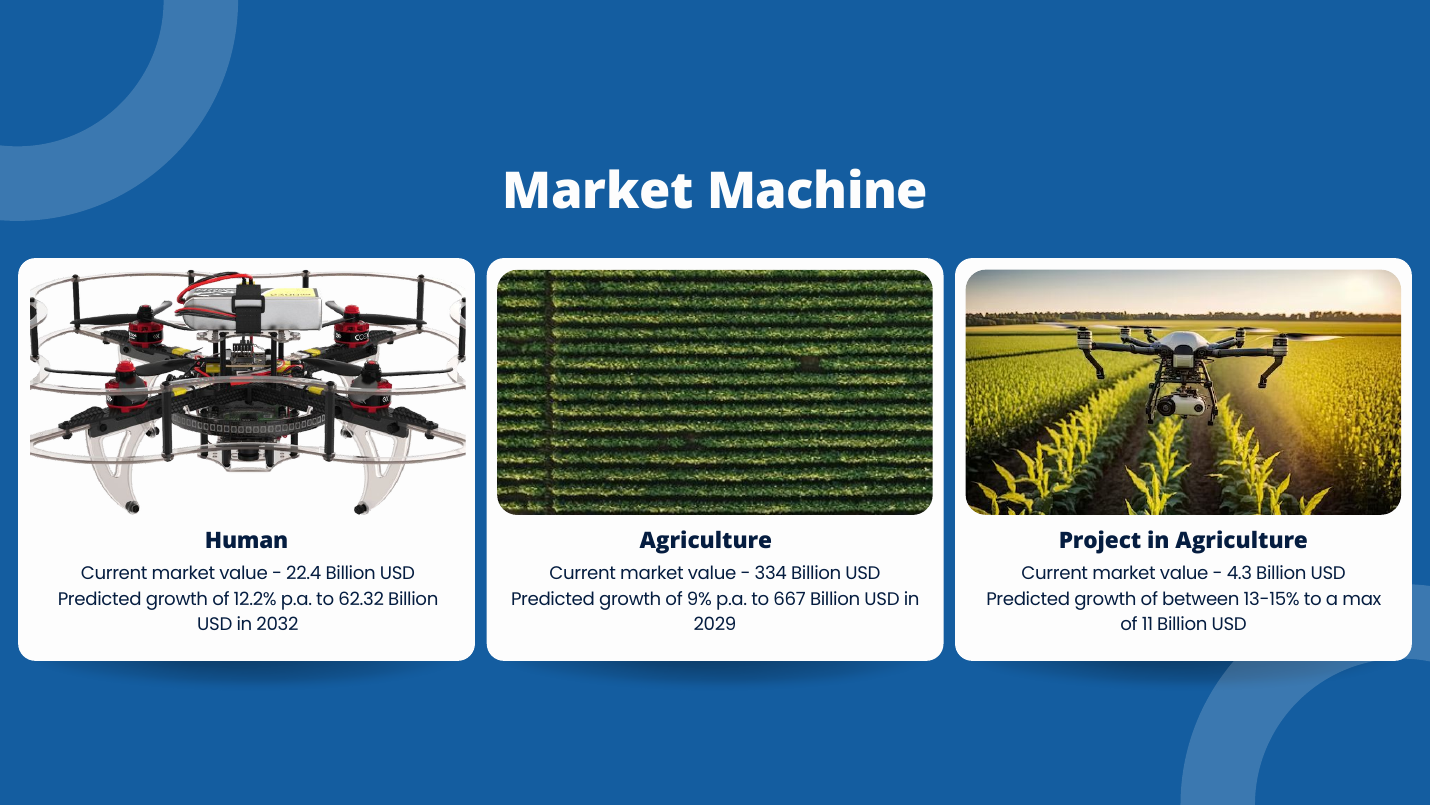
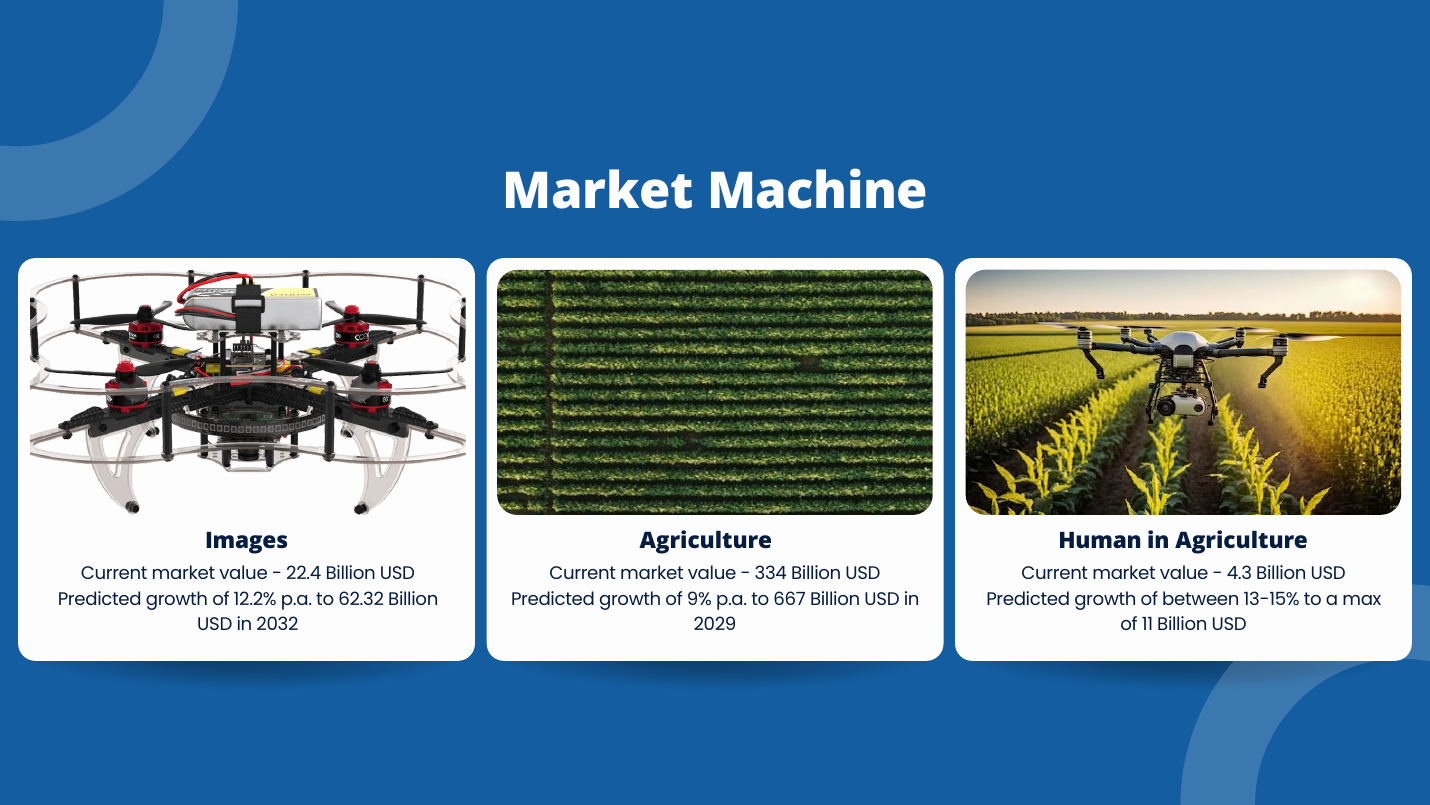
Human: Human -> Images (247, 540)
Project: Project -> Human (1100, 540)
